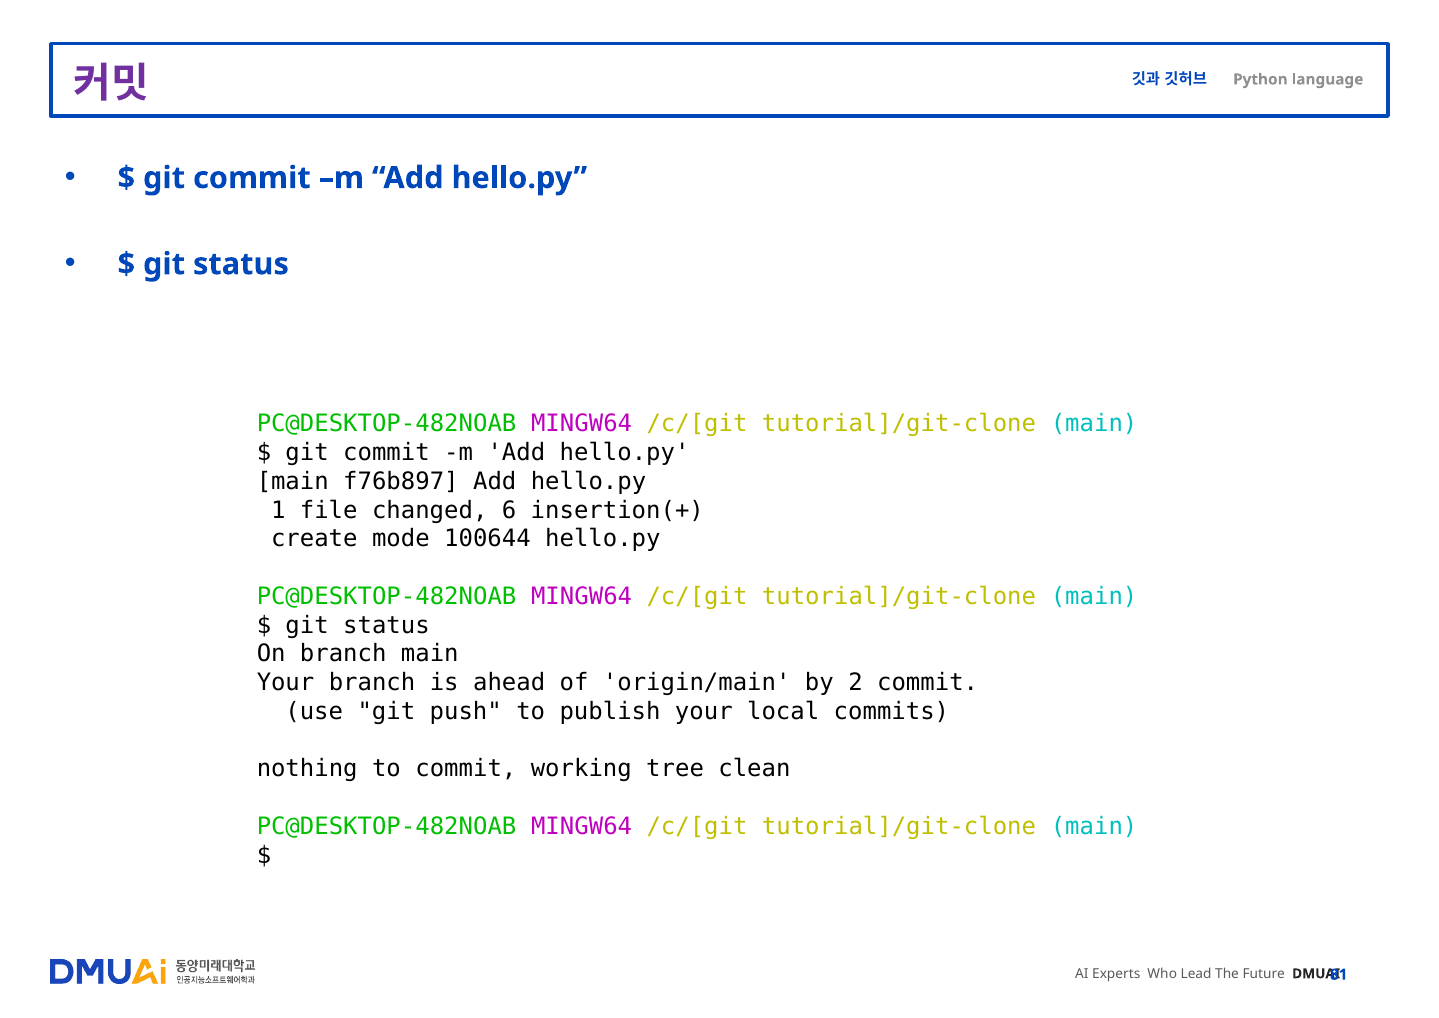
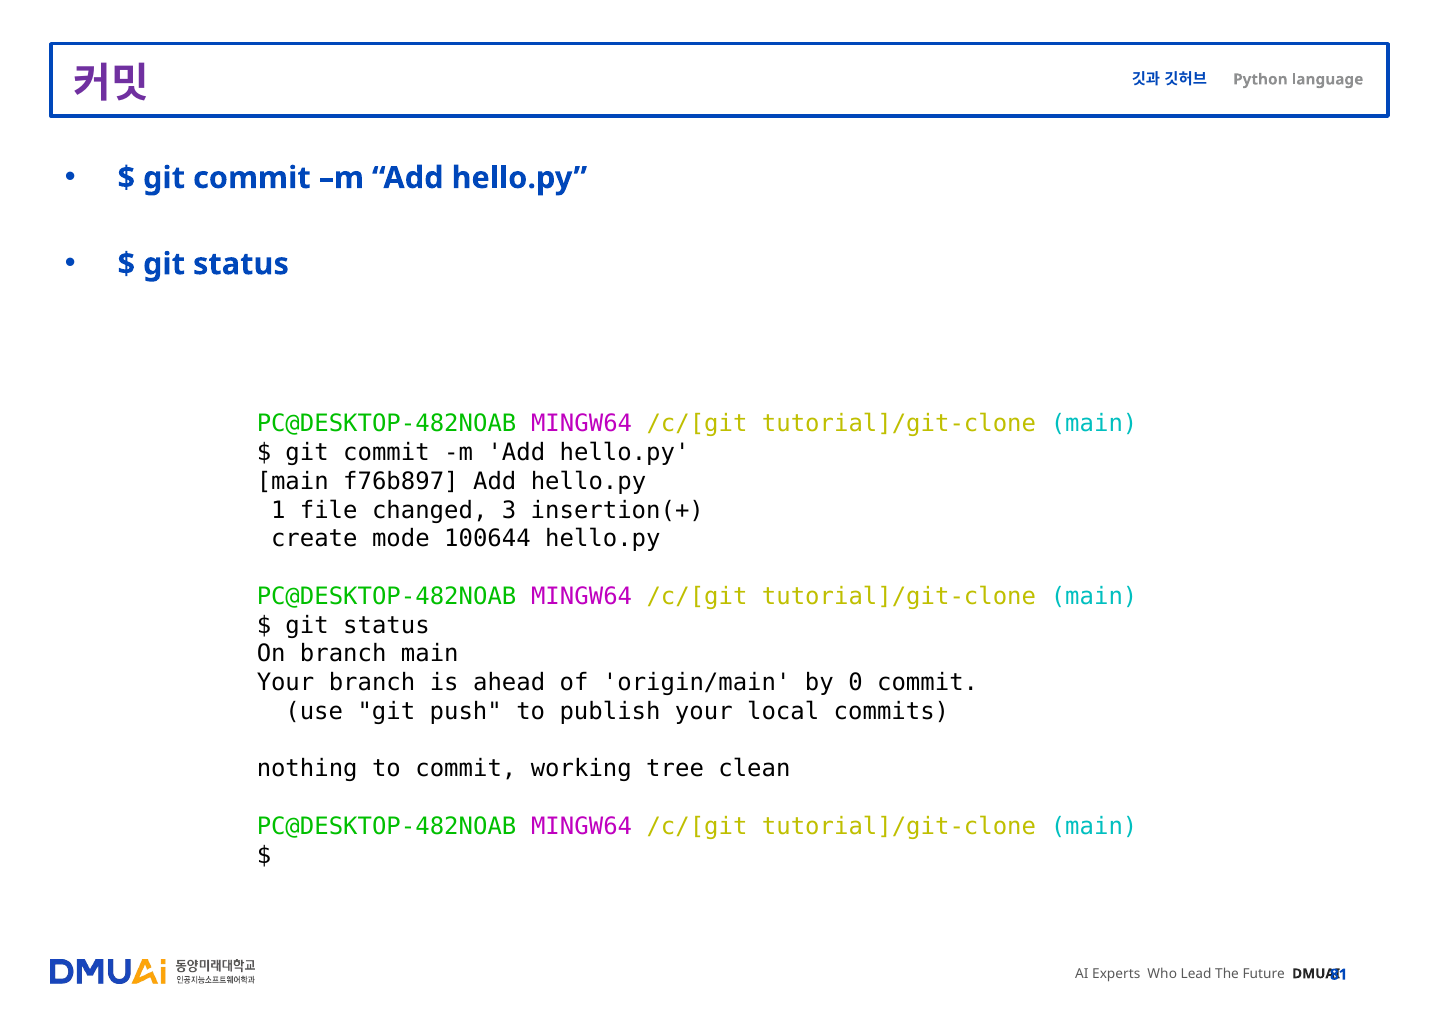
6: 6 -> 3 (509, 510)
2: 2 -> 0 (856, 682)
